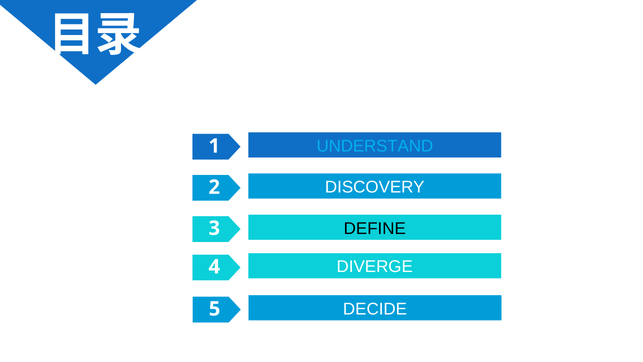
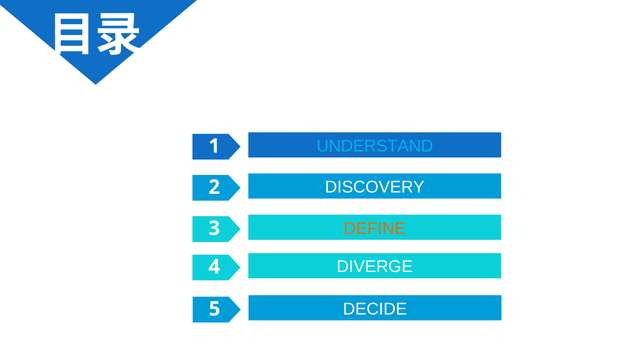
DEFINE colour: black -> orange (375, 228)
